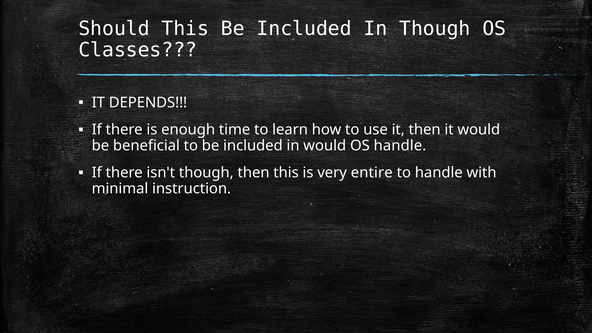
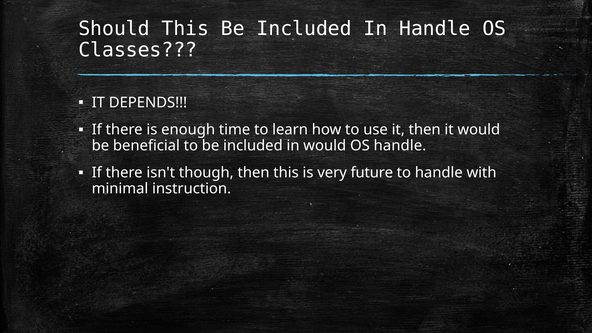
In Though: Though -> Handle (435, 29)
entire: entire -> future (372, 173)
